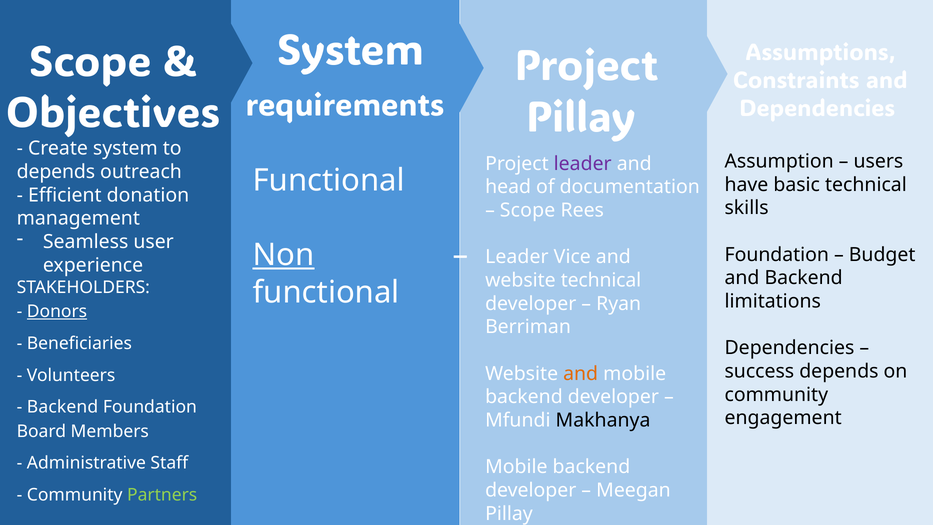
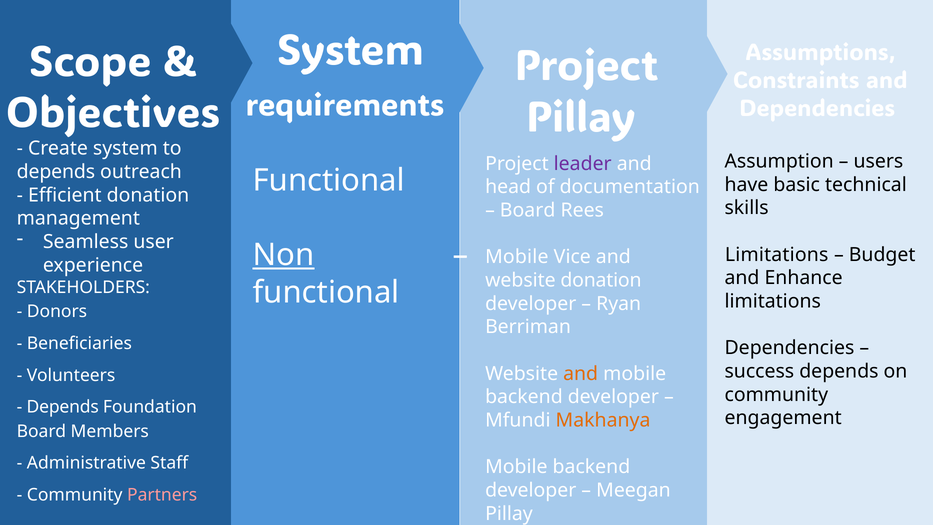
Scope: Scope -> Board (528, 210)
Foundation: Foundation -> Limitations (777, 255)
Leader: Leader -> Mobile (517, 257)
and Backend: Backend -> Enhance (804, 278)
website technical: technical -> donation (601, 280)
Donors underline: present -> none (57, 311)
Backend: Backend -> Depends (63, 407)
Makhanya colour: black -> orange (603, 420)
Partners colour: light green -> pink (162, 495)
